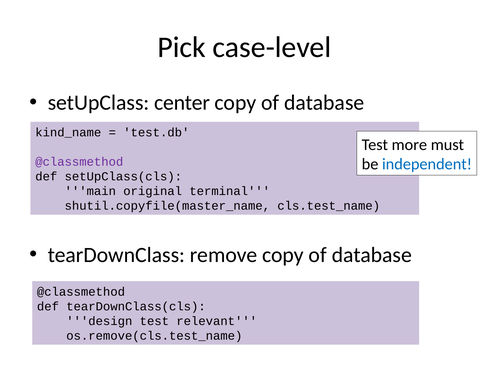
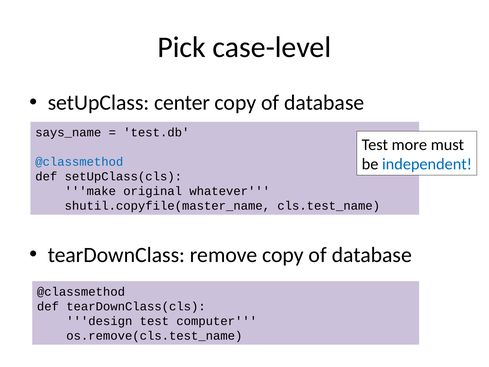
kind_name: kind_name -> says_name (68, 132)
@classmethod colour: purple -> blue (79, 162)
main: main -> make (90, 191)
terminal: terminal -> whatever (230, 191)
relevant: relevant -> computer (217, 321)
